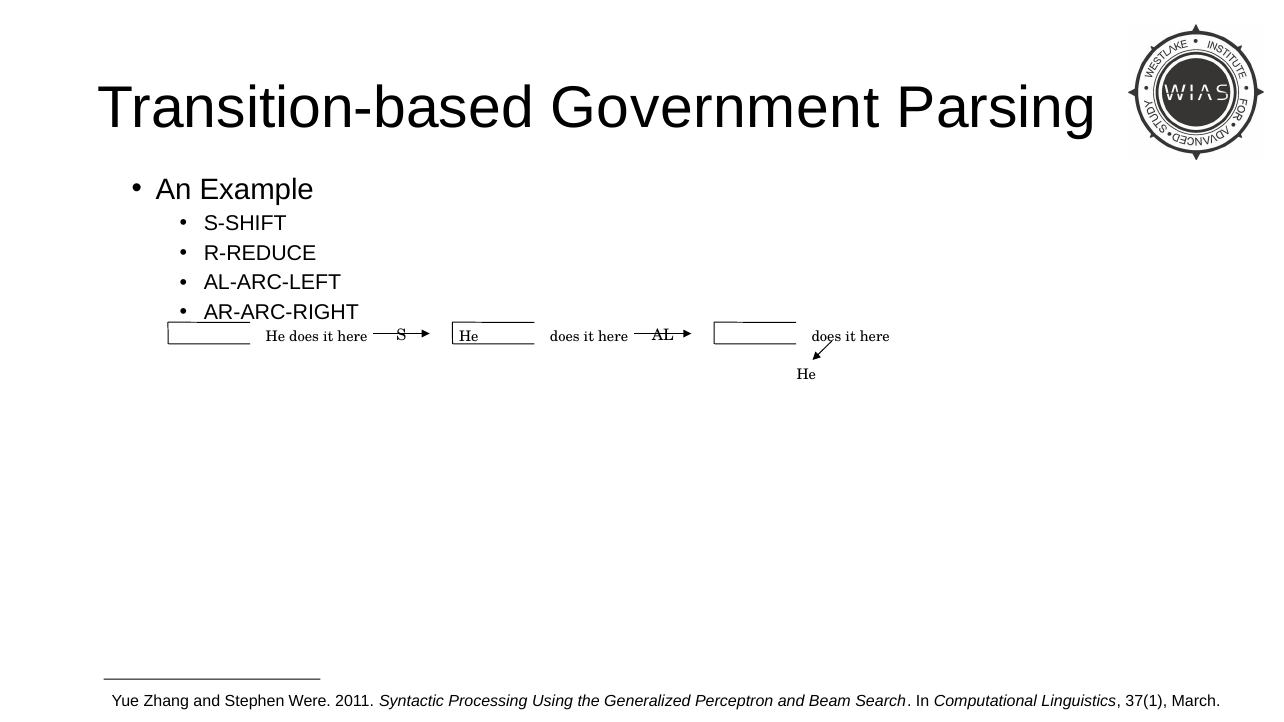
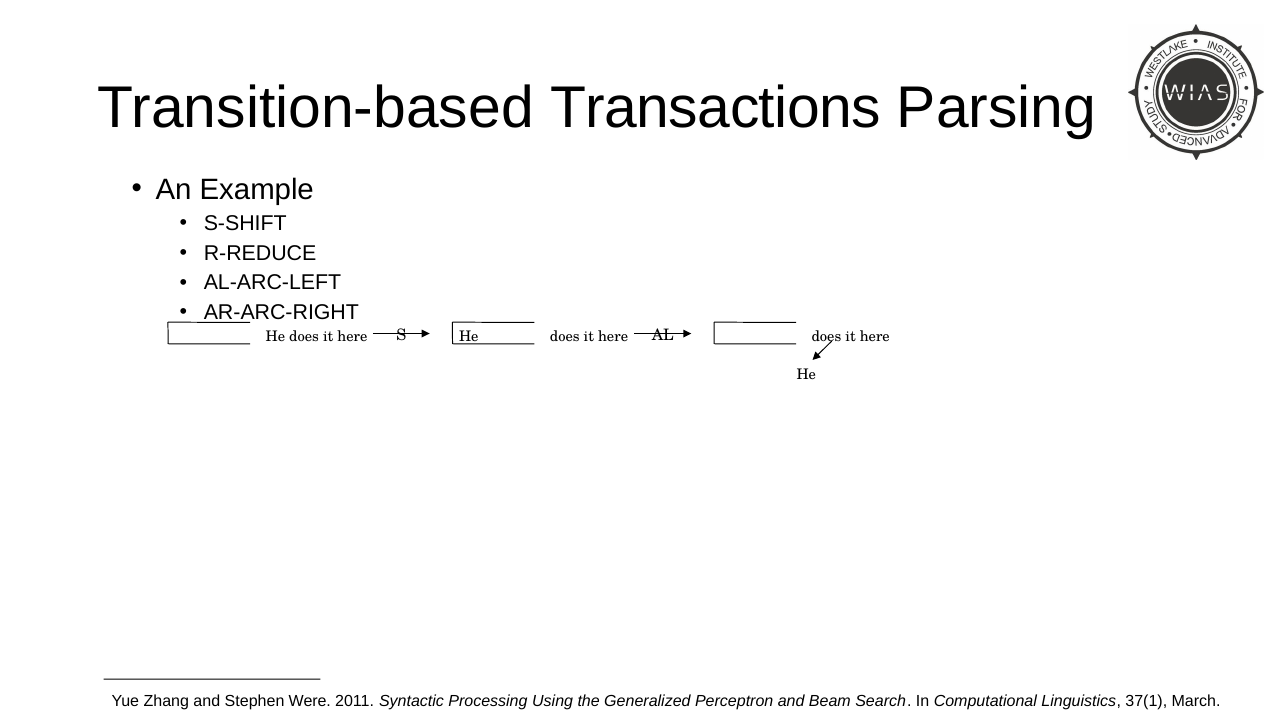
Government: Government -> Transactions (716, 108)
